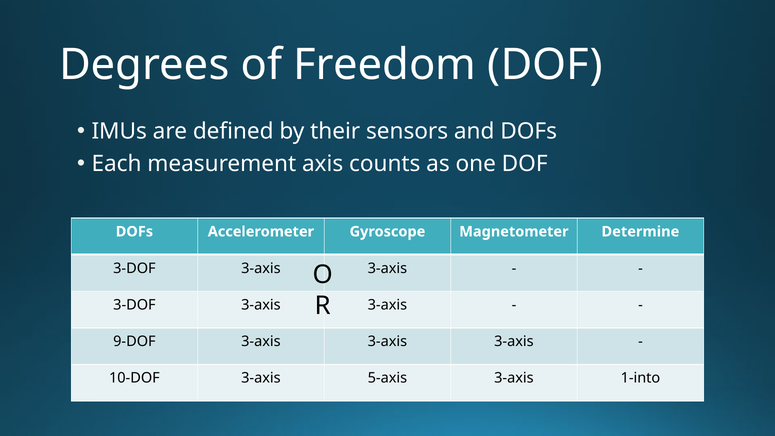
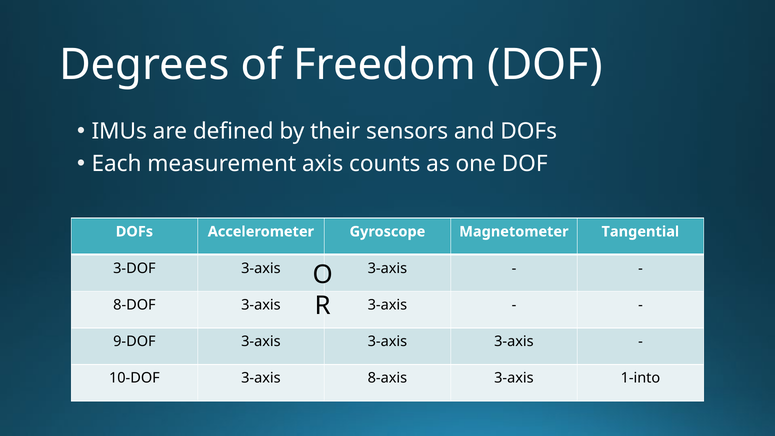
Determine: Determine -> Tangential (640, 232)
3-DOF: 3-DOF -> 8-DOF (134, 305)
5-axis: 5-axis -> 8-axis (387, 378)
